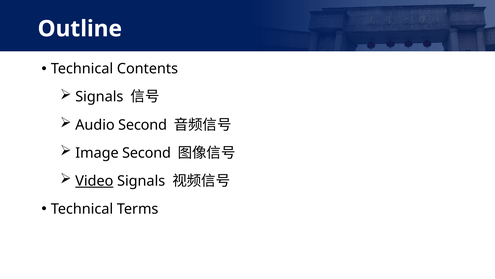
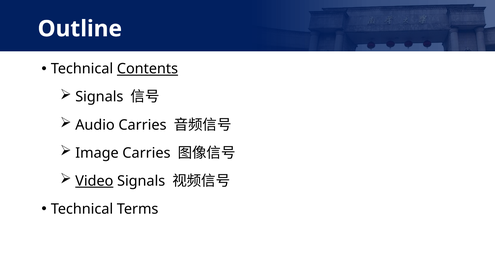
Contents underline: none -> present (147, 69)
Audio Second: Second -> Carries (142, 125)
Image Second: Second -> Carries (146, 153)
